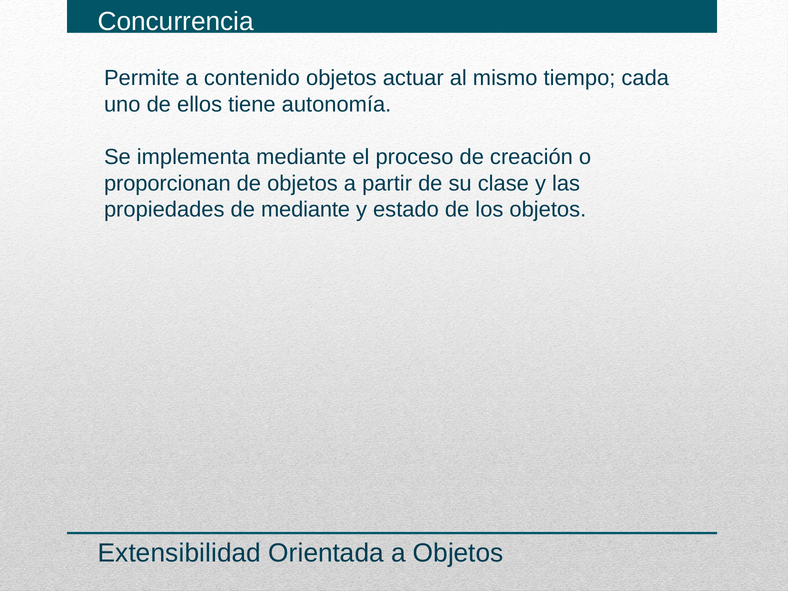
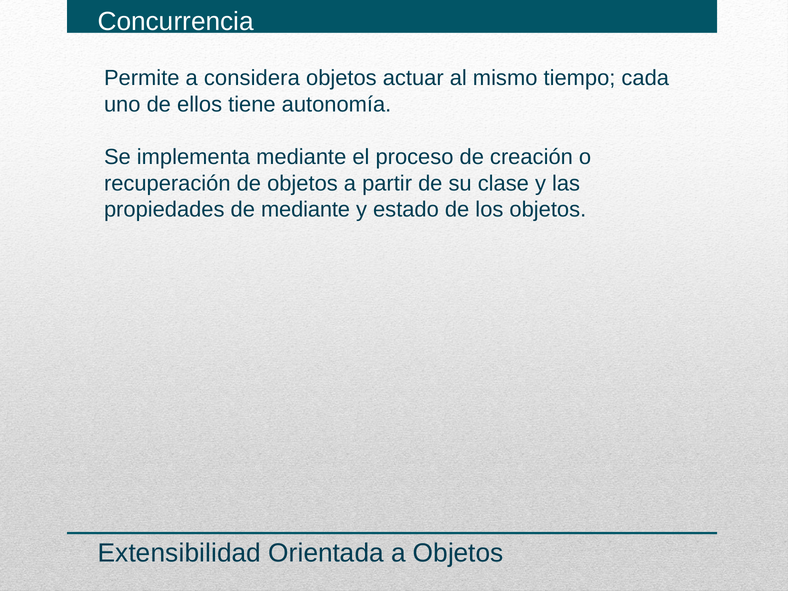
contenido: contenido -> considera (252, 78)
proporcionan: proporcionan -> recuperación (167, 183)
